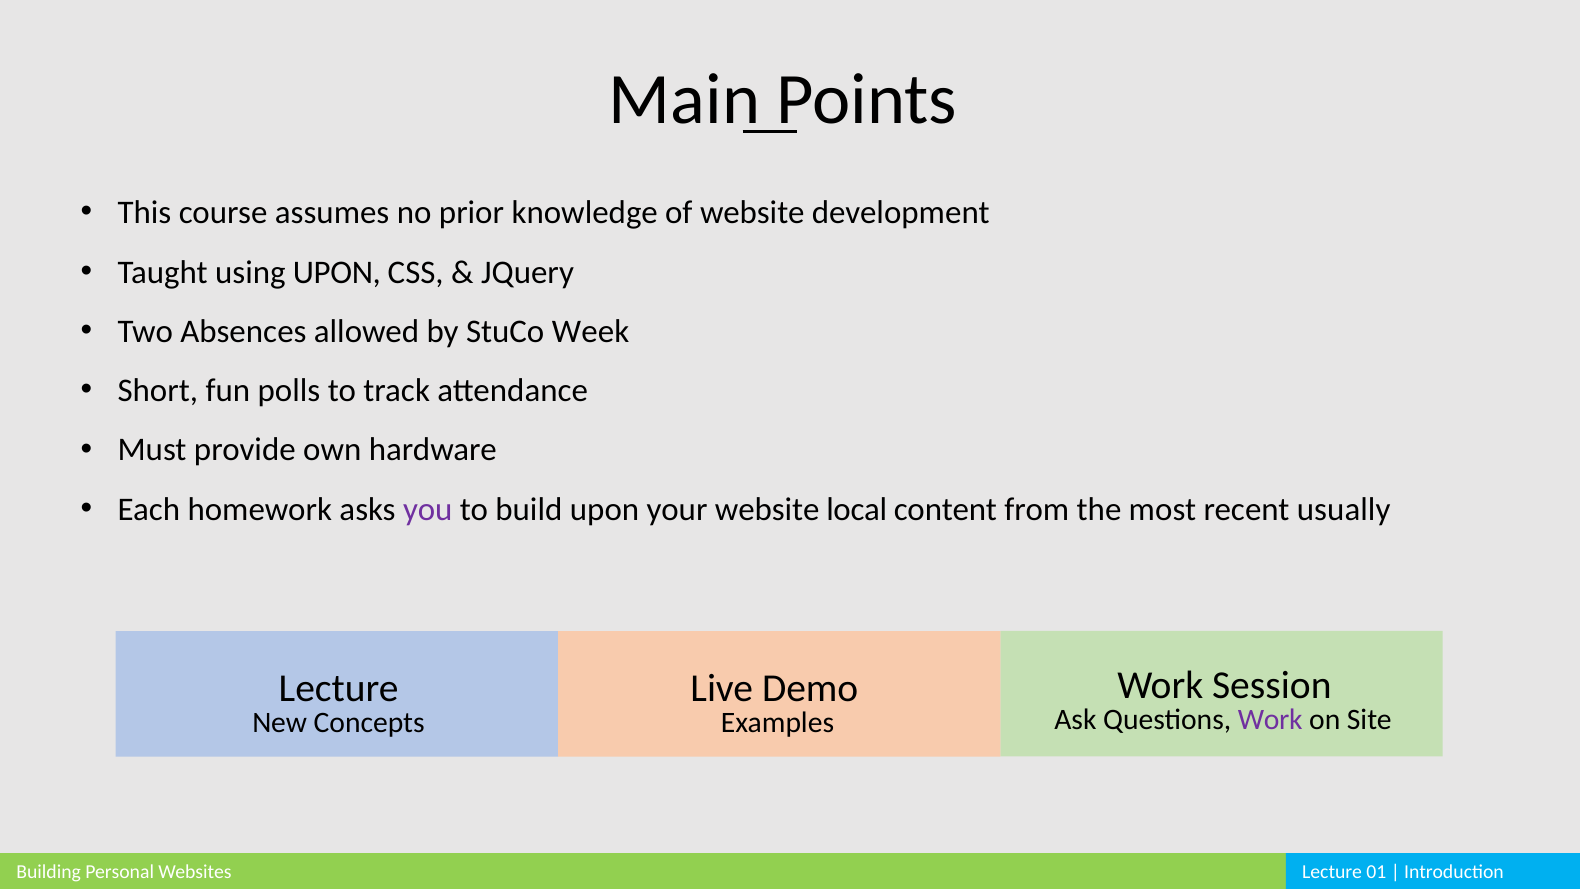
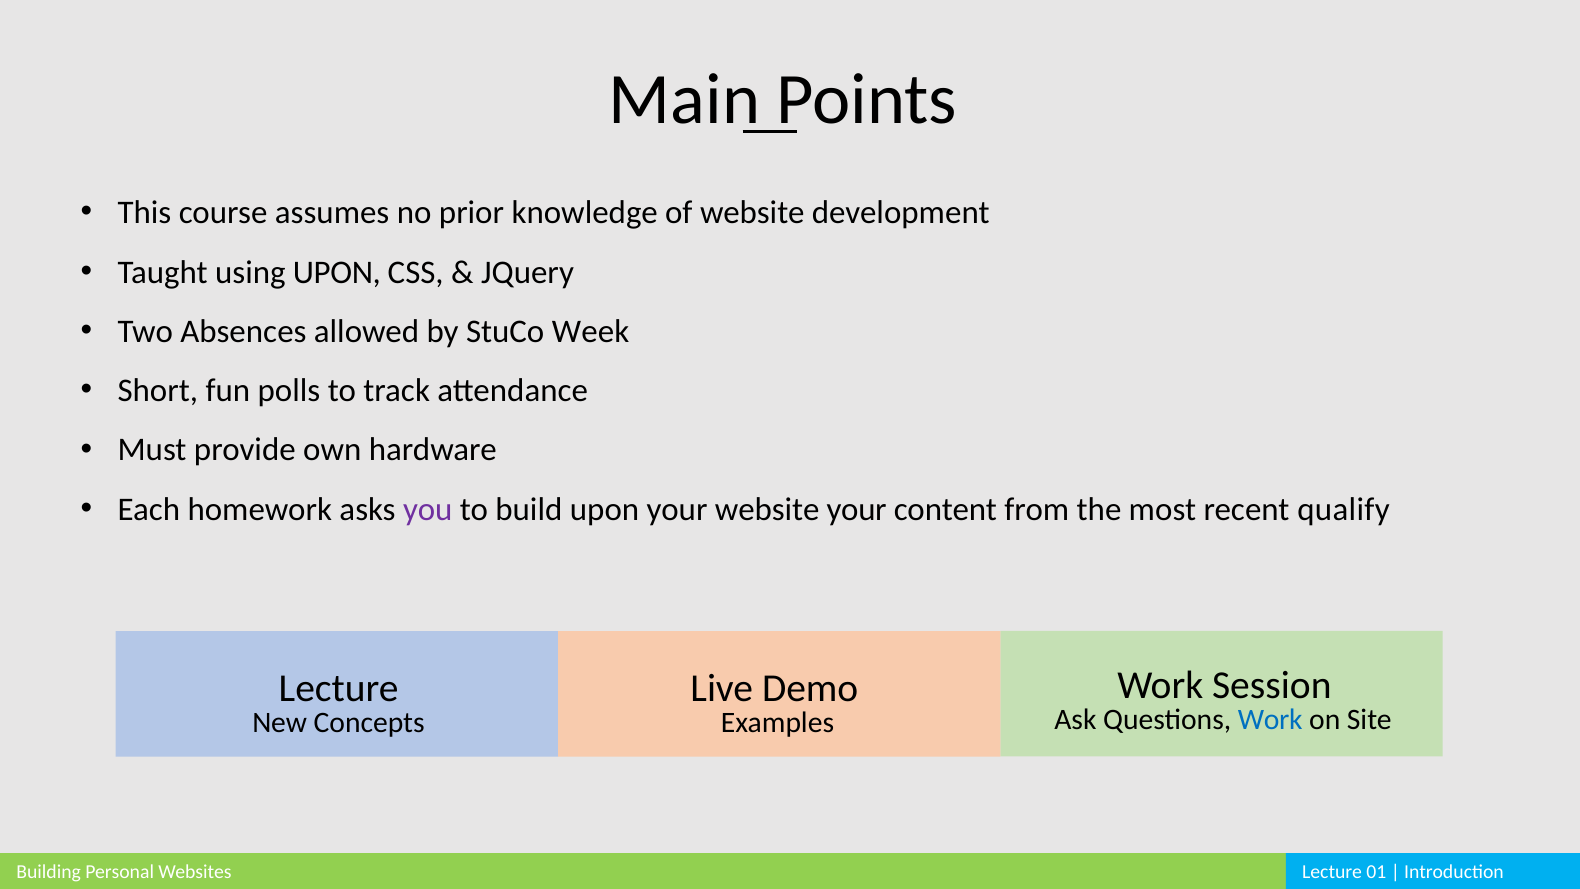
website local: local -> your (857, 509)
usually: usually -> qualify (1344, 509)
Work colour: purple -> blue (1270, 720)
